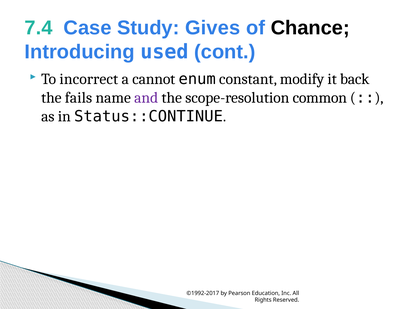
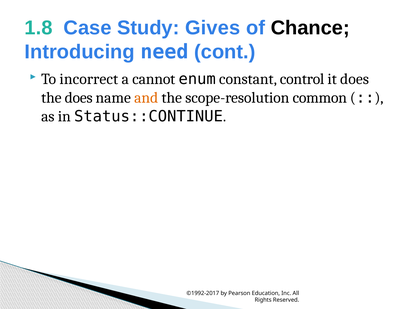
7.4: 7.4 -> 1.8 (39, 28)
used: used -> need (165, 52)
modify: modify -> control (302, 79)
it back: back -> does (355, 79)
the fails: fails -> does (79, 98)
and colour: purple -> orange (146, 98)
